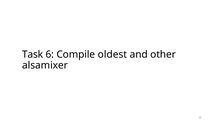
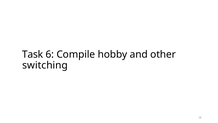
oldest: oldest -> hobby (112, 54)
alsamixer: alsamixer -> switching (45, 65)
